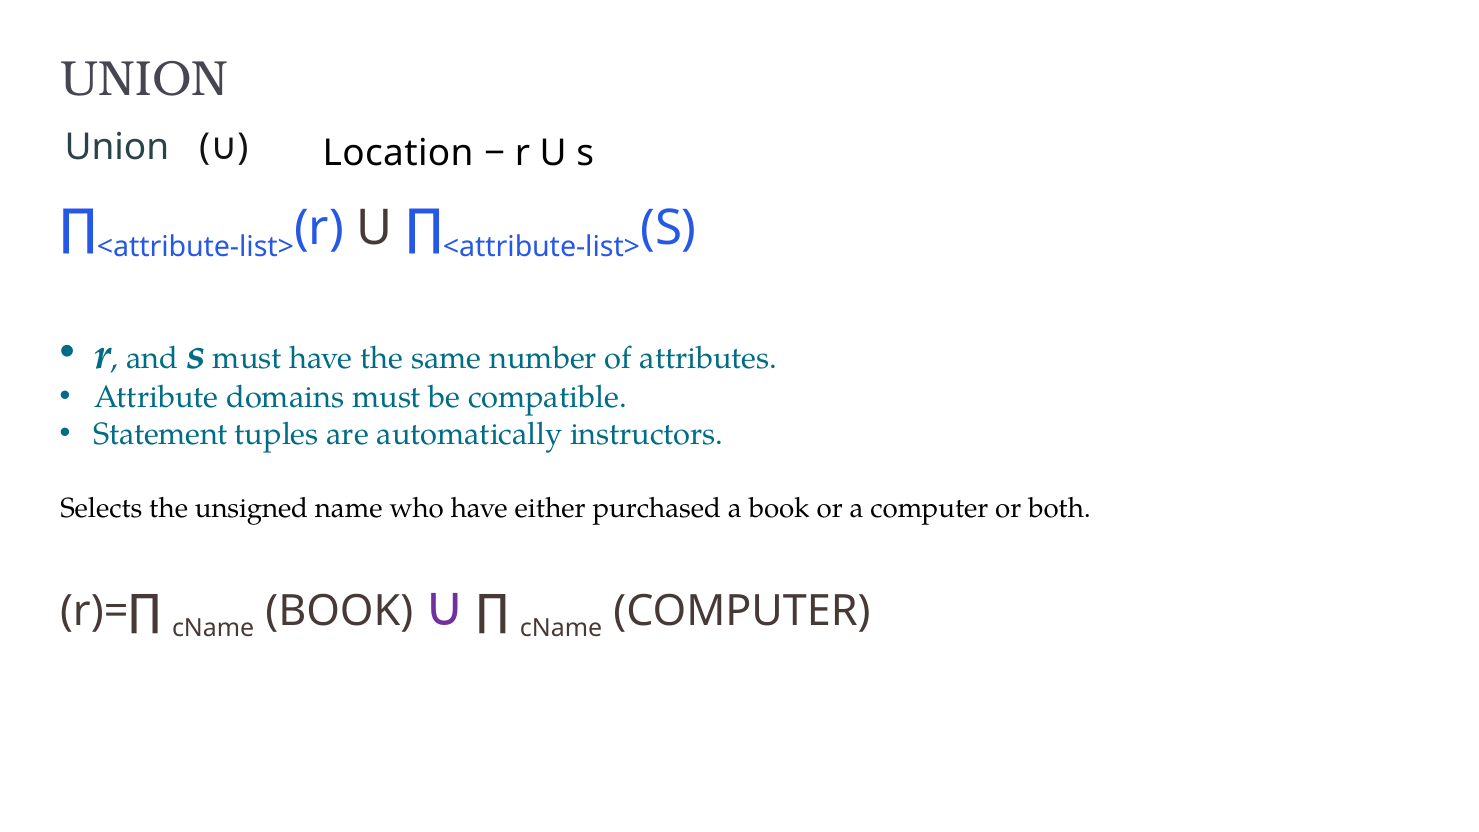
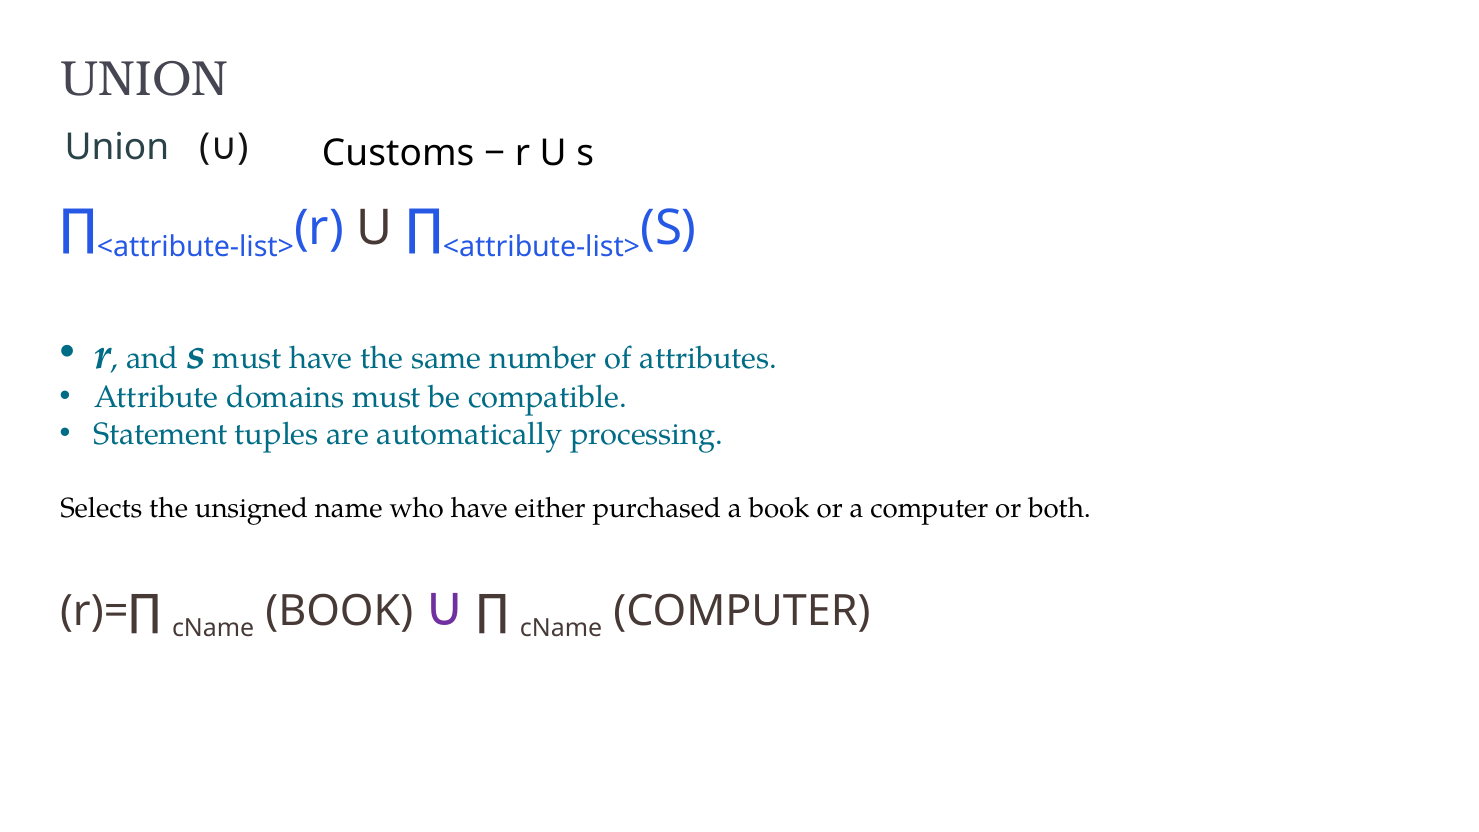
Location: Location -> Customs (398, 153)
instructors: instructors -> processing (647, 434)
